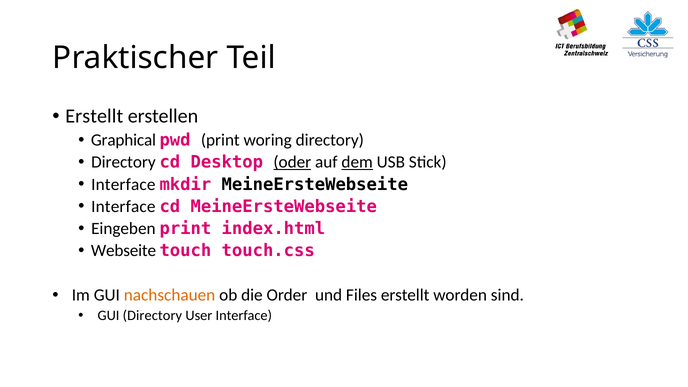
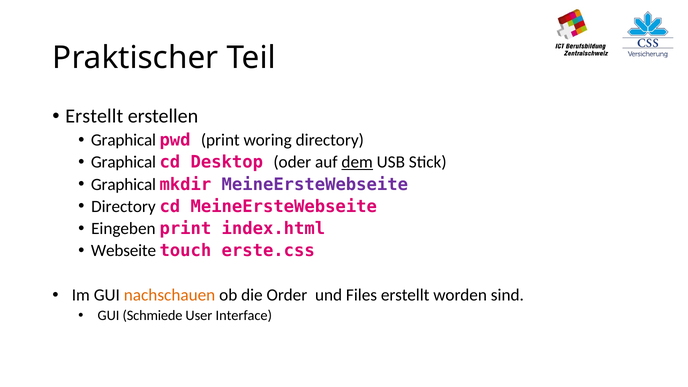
Directory: Directory -> Graphical (123, 162)
oder underline: present -> none (292, 162)
Interface: Interface -> Graphical (123, 184)
MeineErsteWebseite colour: black -> purple (315, 184)
Interface: Interface -> Directory (123, 206)
touch.css: touch.css -> erste.css (268, 251)
GUI Directory: Directory -> Schmiede (153, 316)
